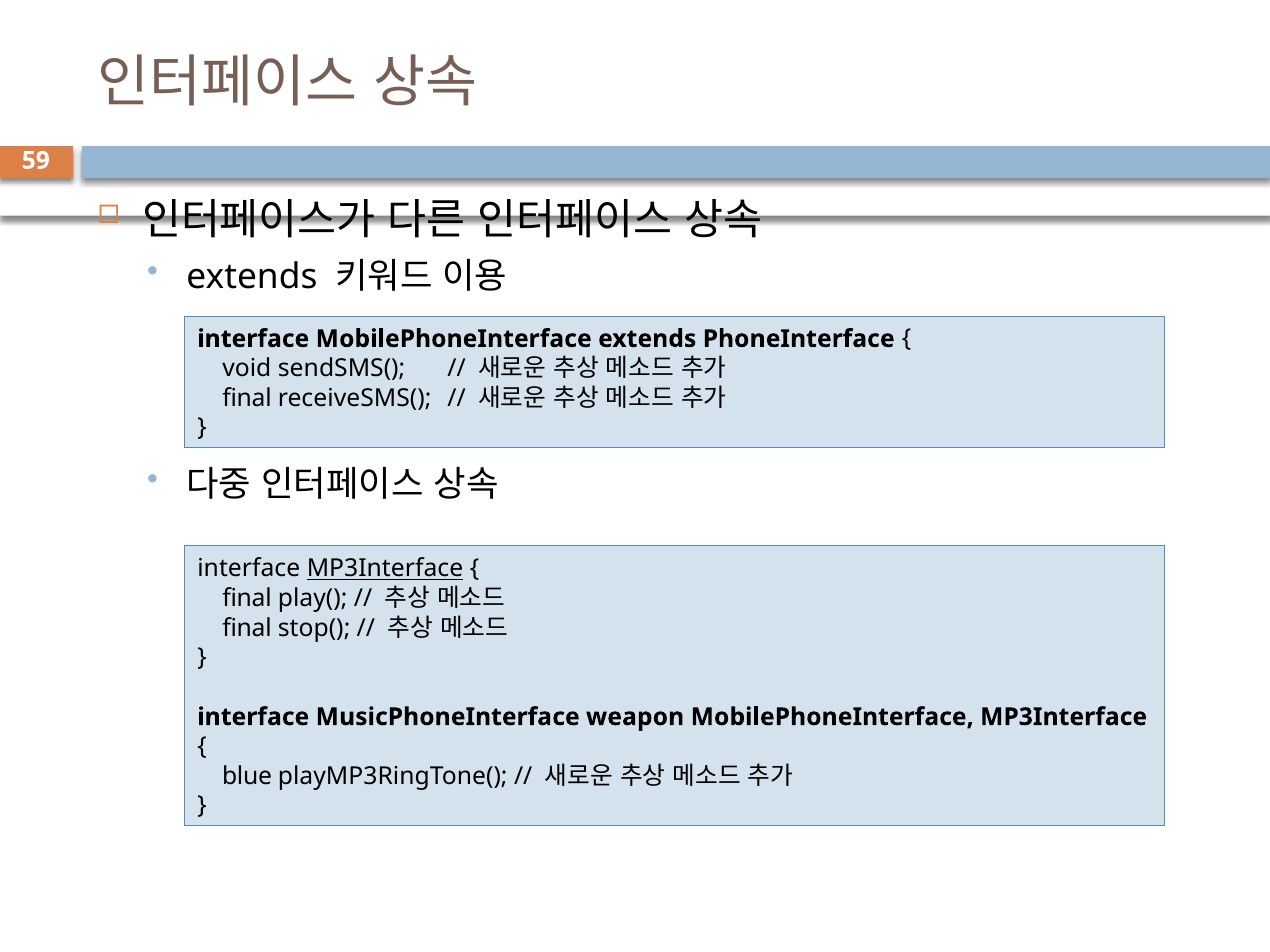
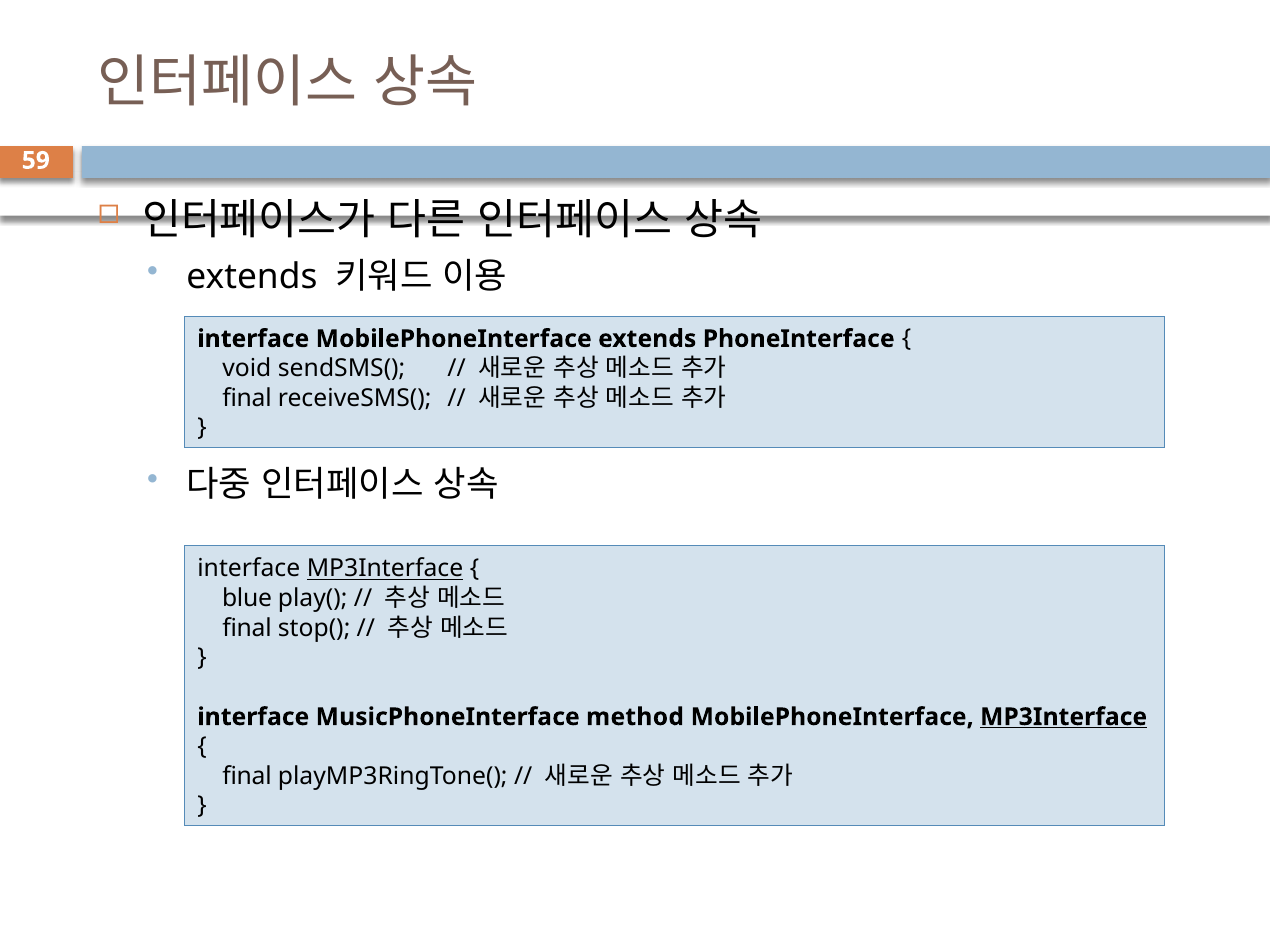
final: final -> blue (247, 599)
weapon: weapon -> method (635, 717)
MP3Interface underline: none -> present (1064, 717)
blue: blue -> final (247, 777)
